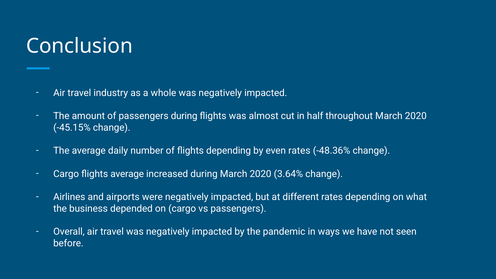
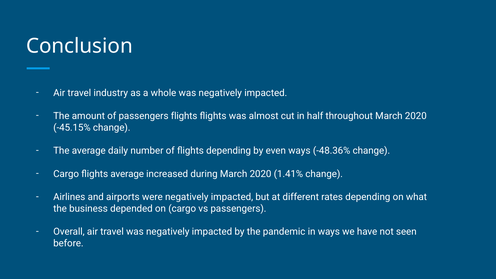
passengers during: during -> flights (184, 116)
even rates: rates -> ways (299, 151)
3.64%: 3.64% -> 1.41% (288, 174)
